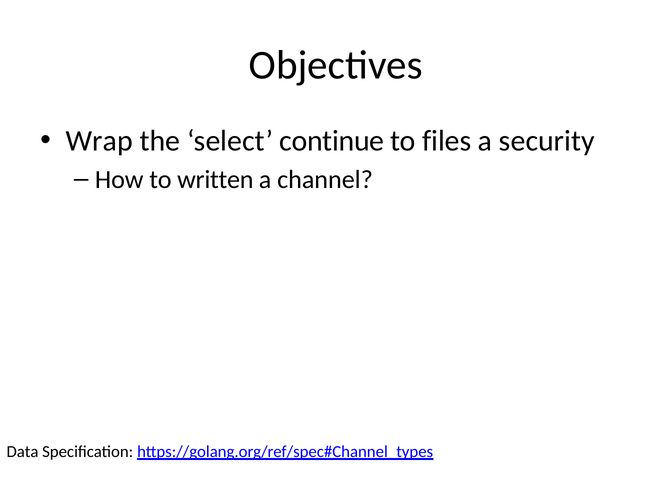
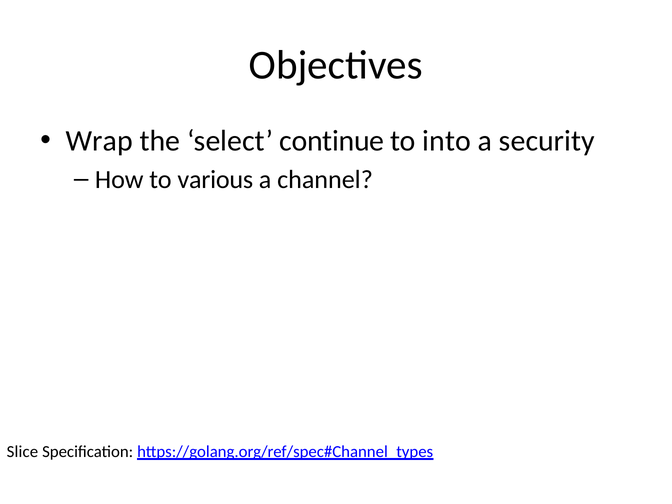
files: files -> into (447, 141)
written: written -> various (215, 180)
Data: Data -> Slice (22, 452)
